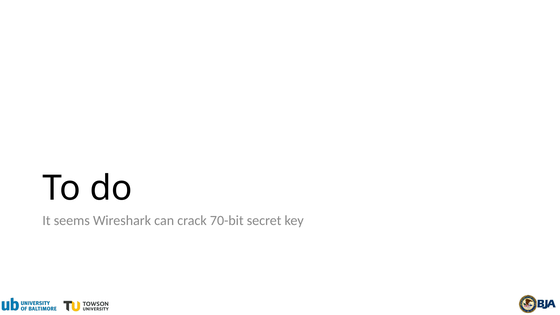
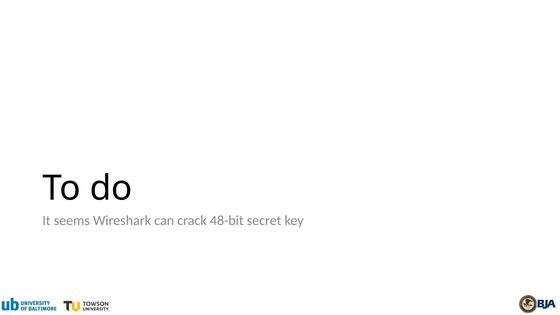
70-bit: 70-bit -> 48-bit (227, 220)
